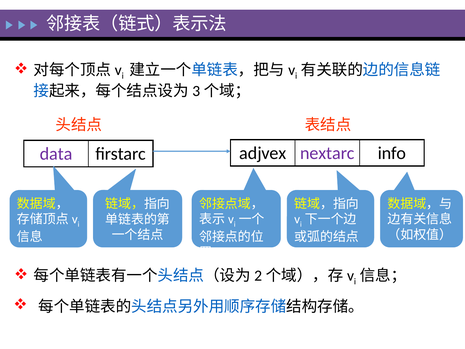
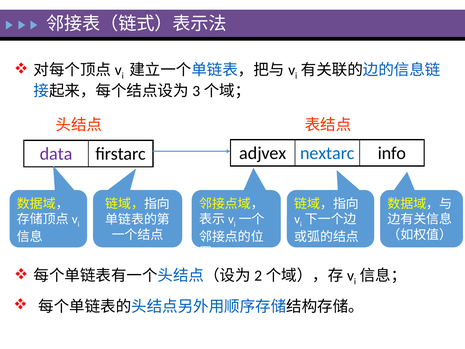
nextarc colour: purple -> blue (327, 153)
